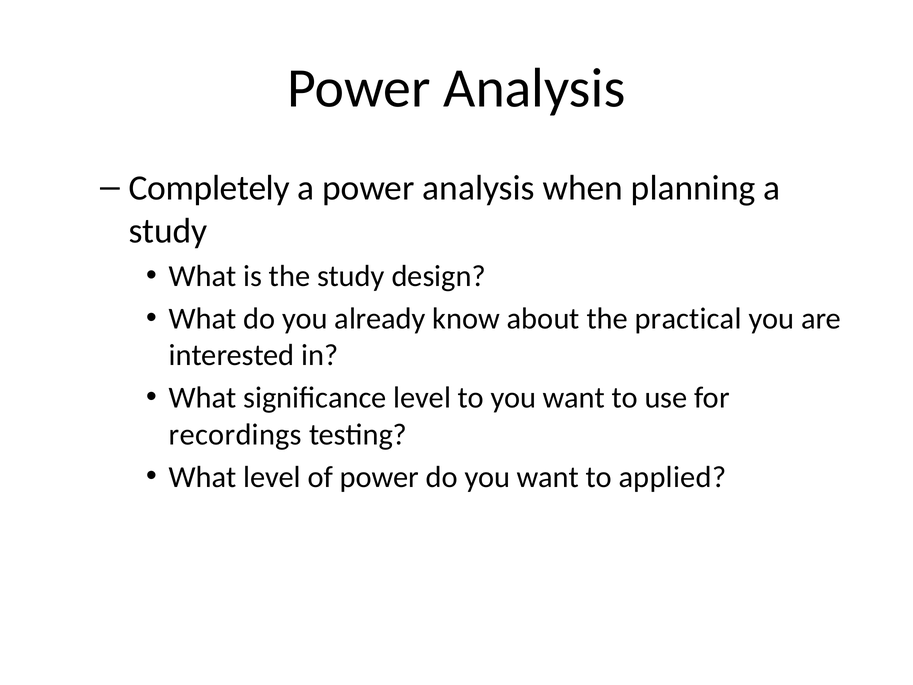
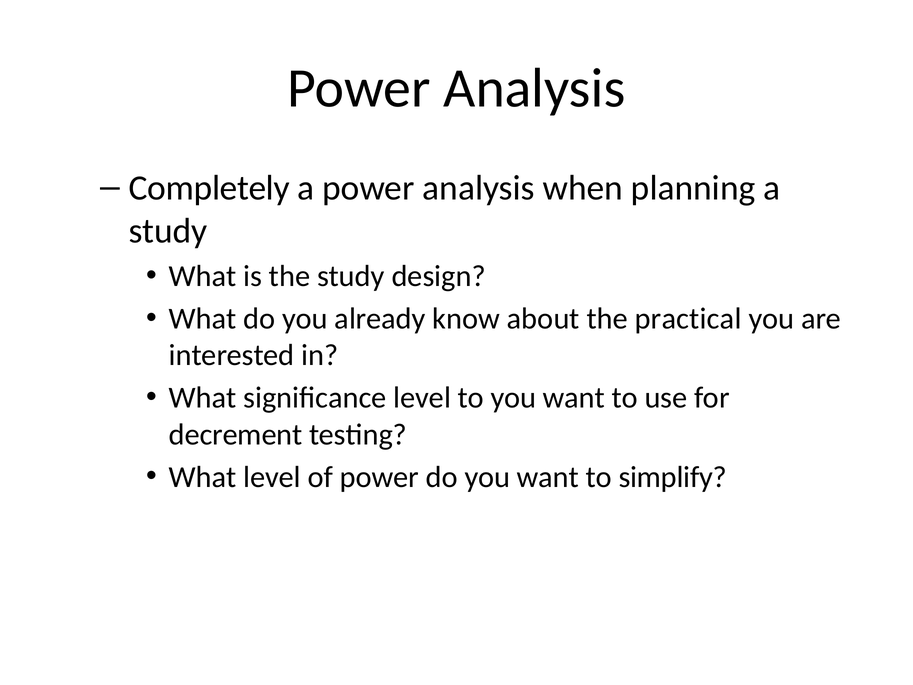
recordings: recordings -> decrement (236, 434)
applied: applied -> simplify (673, 477)
